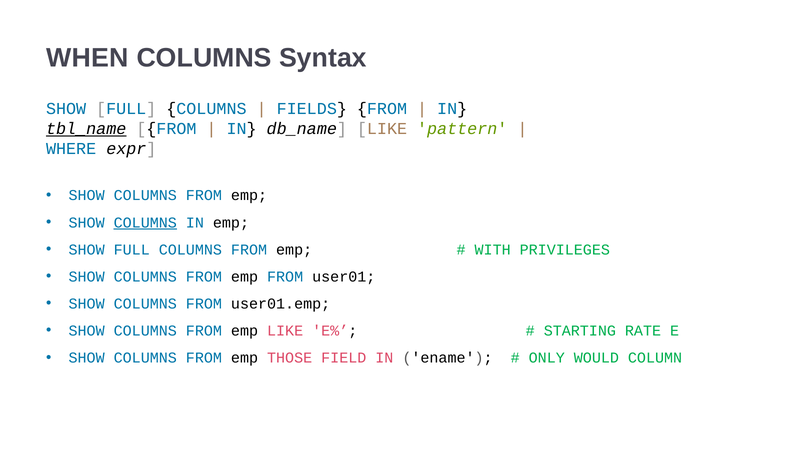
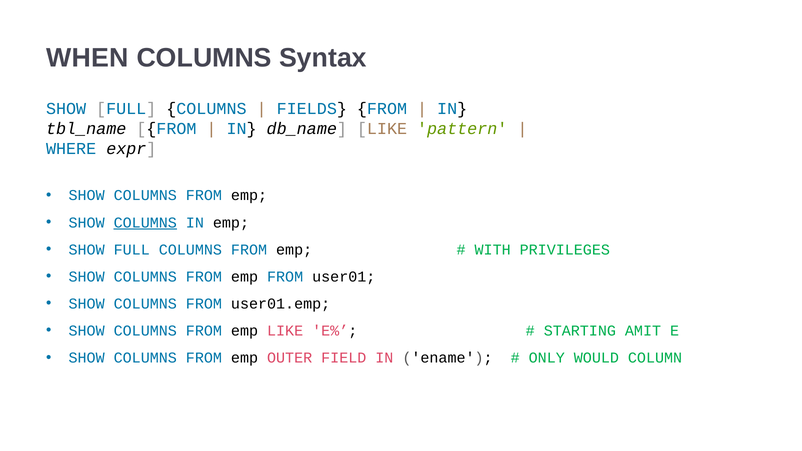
tbl_name underline: present -> none (86, 129)
RATE: RATE -> AMIT (643, 331)
THOSE: THOSE -> OUTER (290, 358)
